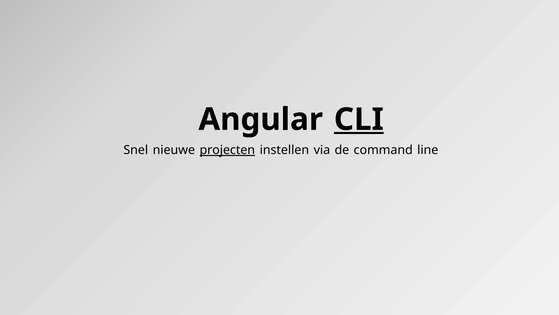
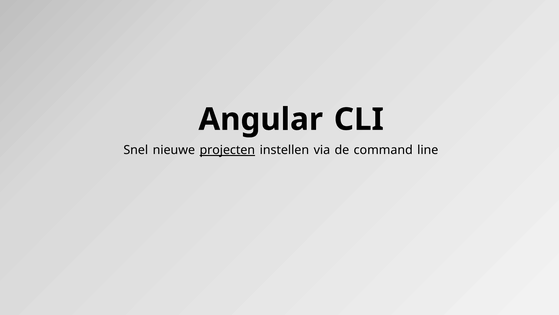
CLI underline: present -> none (359, 119)
